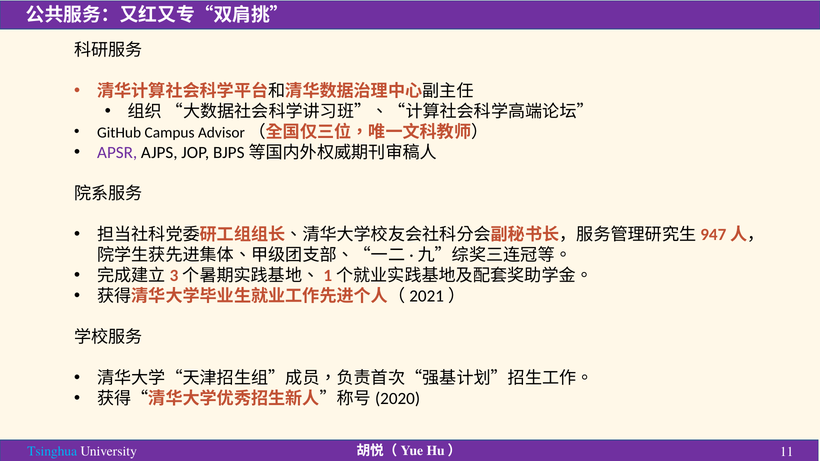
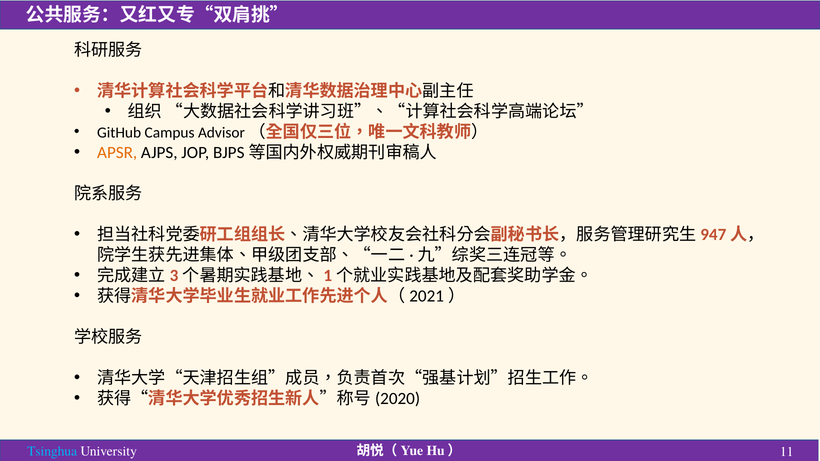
APSR colour: purple -> orange (117, 152)
